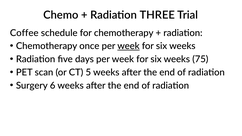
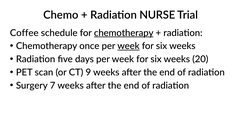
THREE: THREE -> NURSE (157, 15)
chemotherapy underline: none -> present (124, 33)
75: 75 -> 20 (200, 59)
5: 5 -> 9 (88, 72)
6: 6 -> 7 (53, 86)
